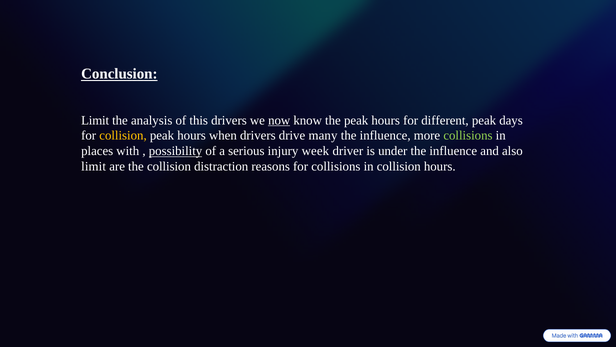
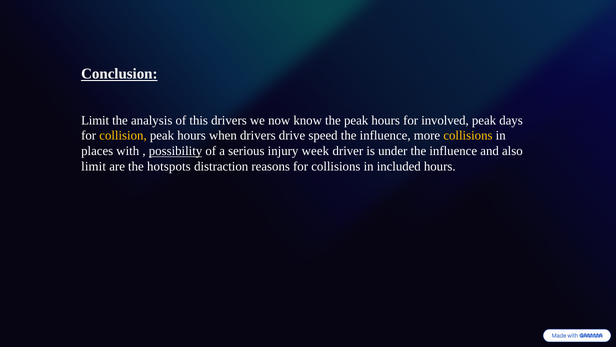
now underline: present -> none (279, 120)
different: different -> involved (445, 120)
many: many -> speed (323, 136)
collisions colour: light green -> yellow (468, 136)
the collision: collision -> hotspots (169, 166)
in collision: collision -> included (399, 166)
